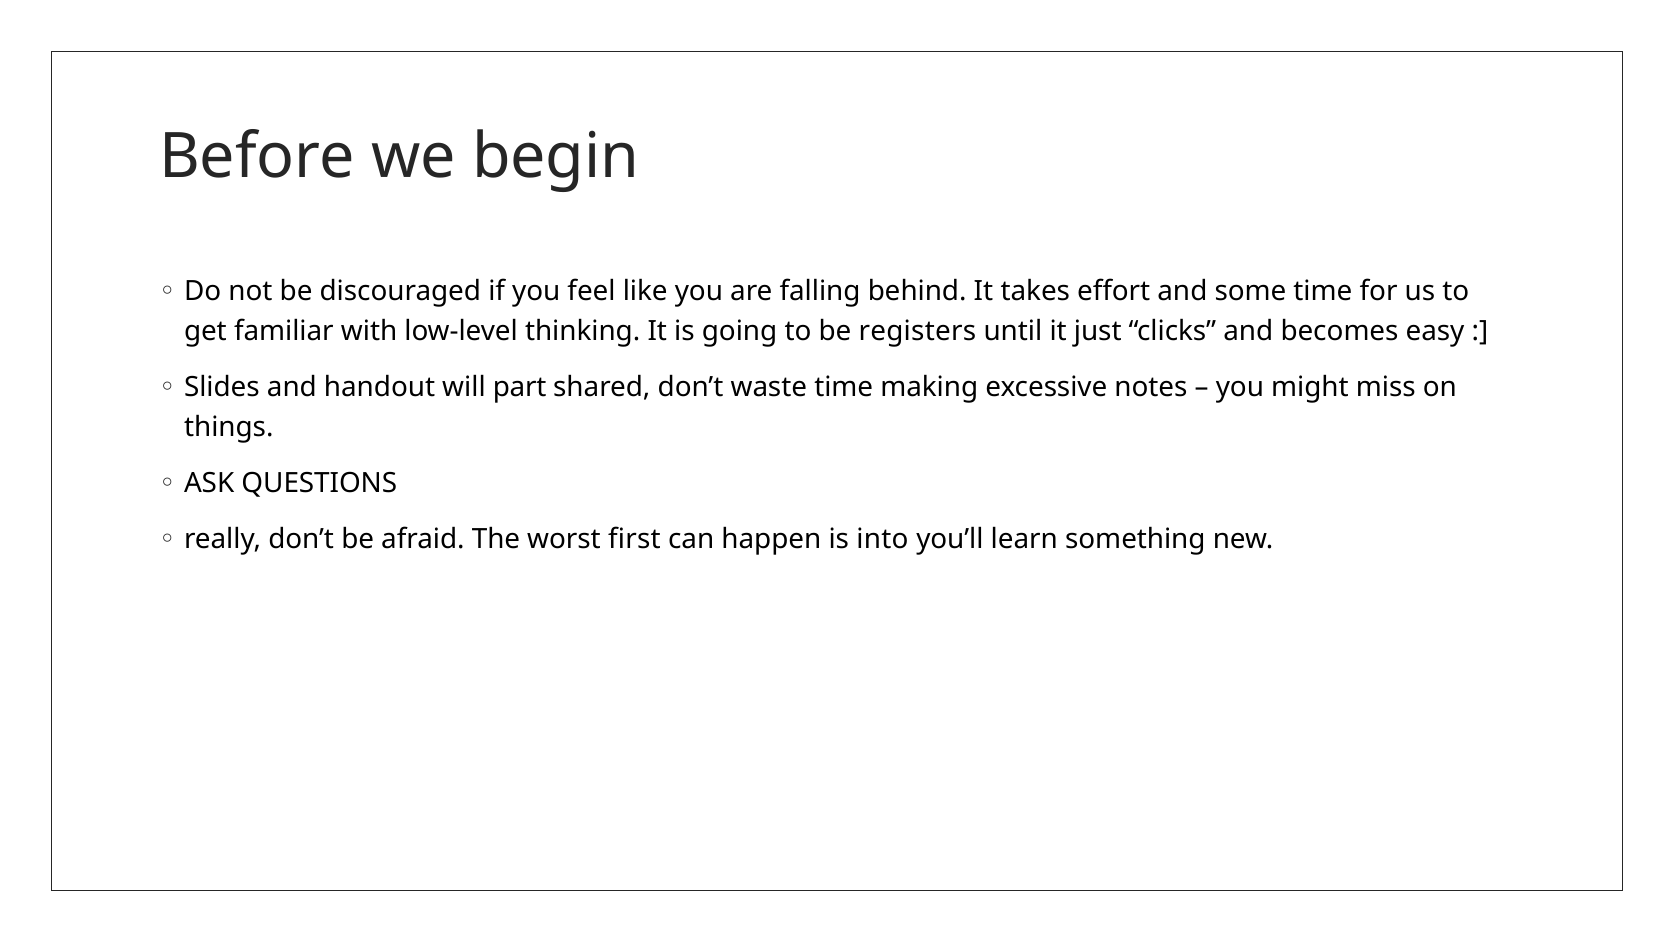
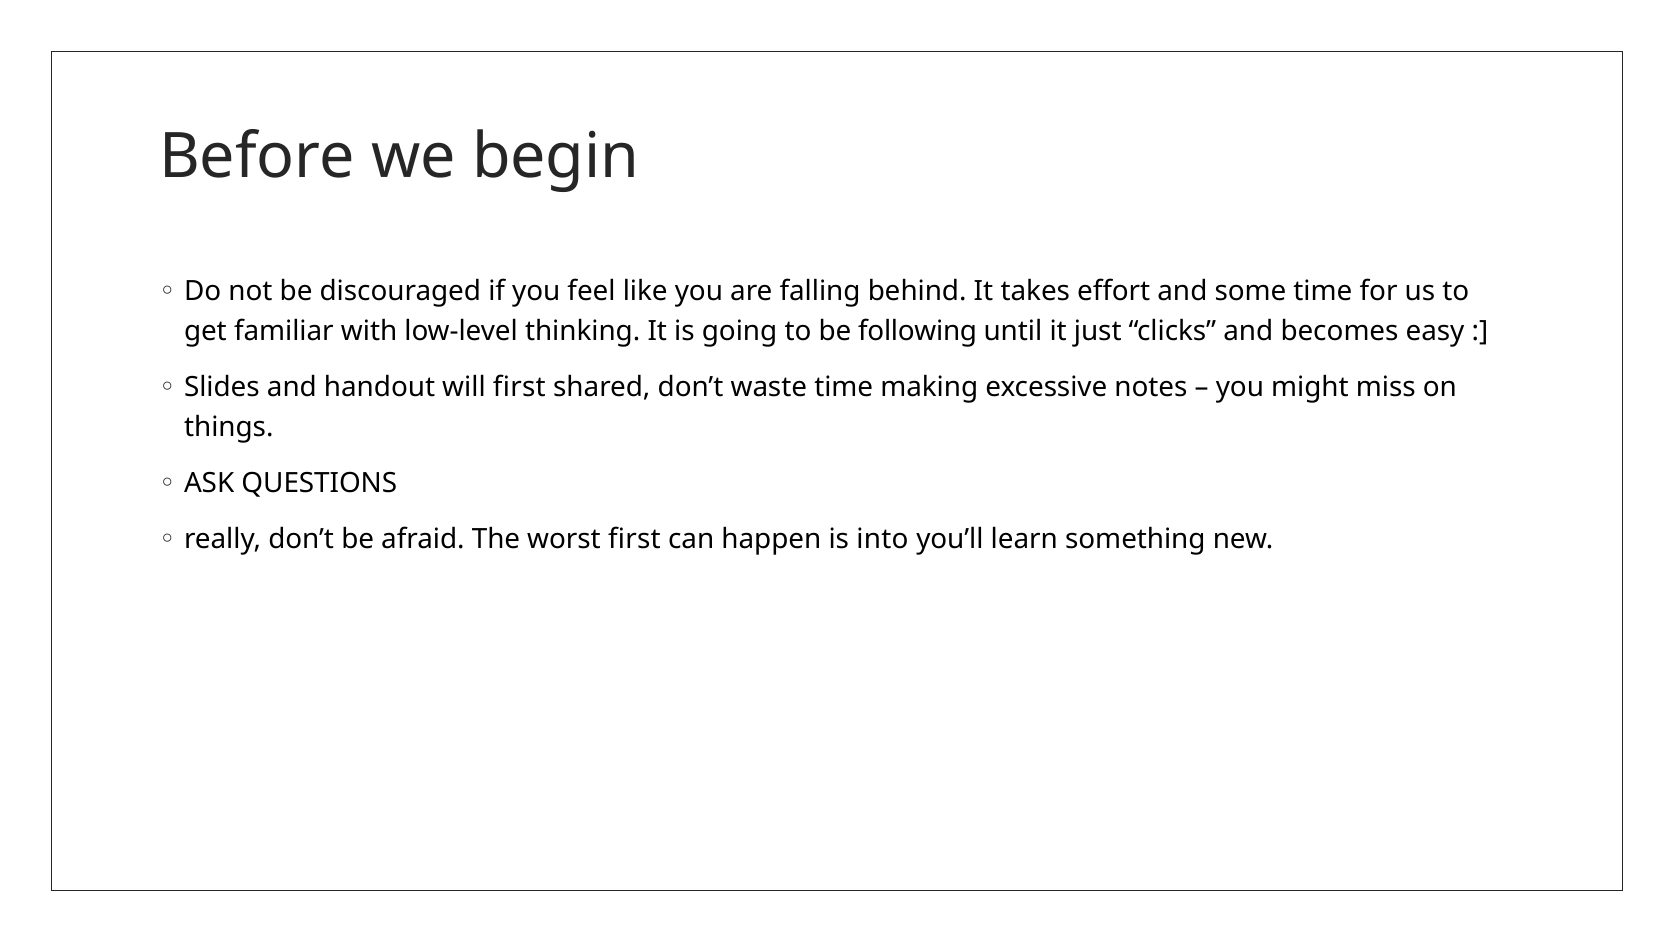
registers: registers -> following (918, 331)
will part: part -> first (519, 387)
